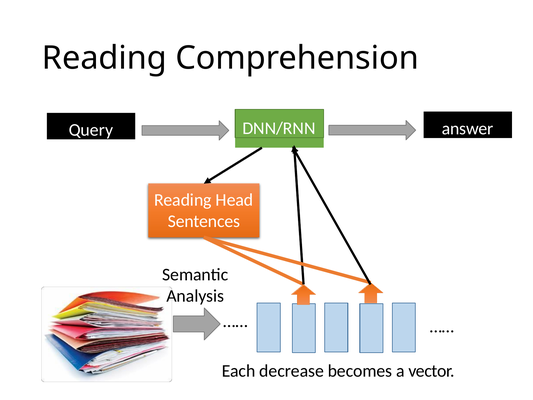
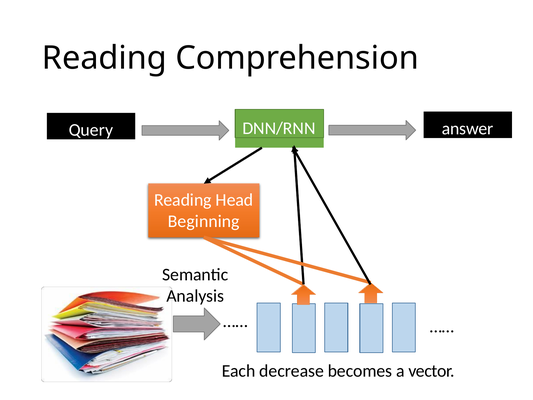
Sentences: Sentences -> Beginning (204, 221)
